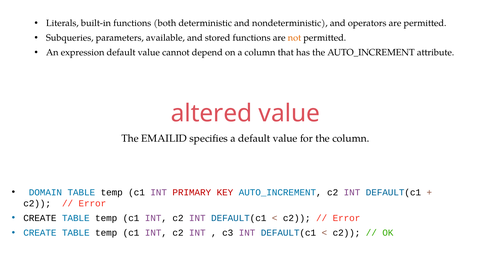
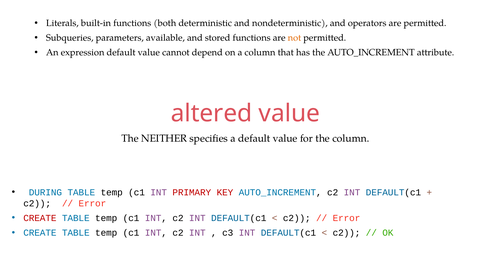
EMAILID: EMAILID -> NEITHER (164, 139)
DOMAIN: DOMAIN -> DURING (45, 192)
CREATE colour: black -> red (40, 218)
